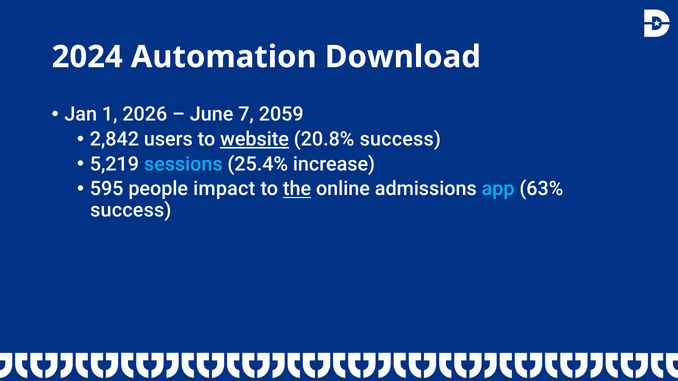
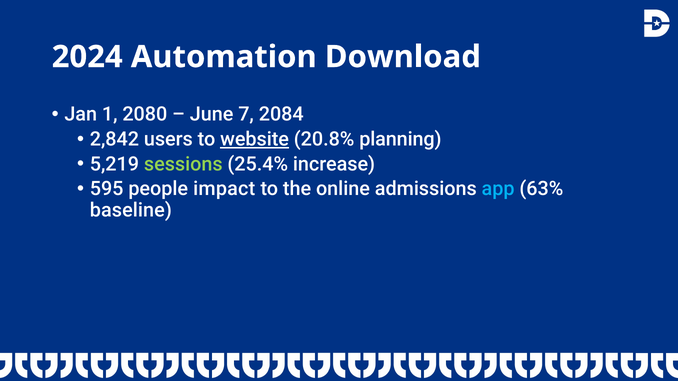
2026: 2026 -> 2080 (145, 115)
2059: 2059 -> 2084 (281, 115)
20.8% success: success -> planning (400, 139)
sessions colour: light blue -> light green (183, 164)
the underline: present -> none (297, 189)
success: success -> baseline (131, 210)
